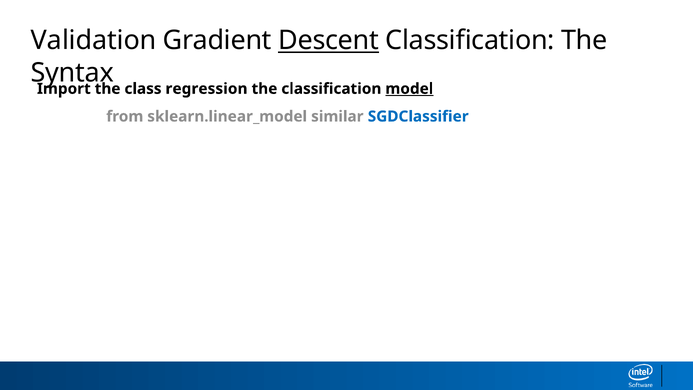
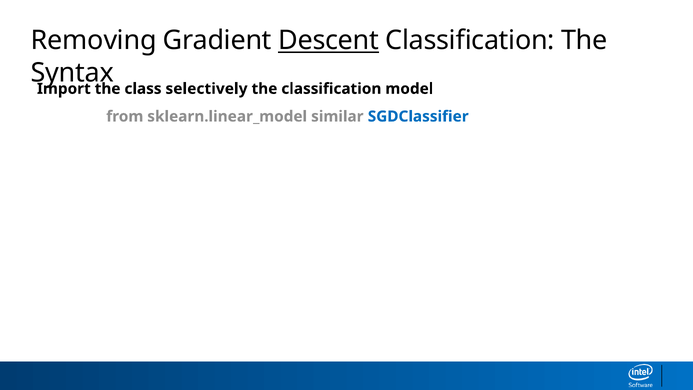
Validation: Validation -> Removing (94, 41)
regression: regression -> selectively (206, 89)
model underline: present -> none (409, 89)
